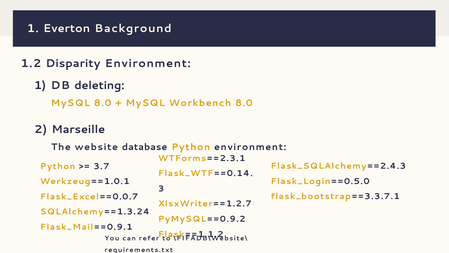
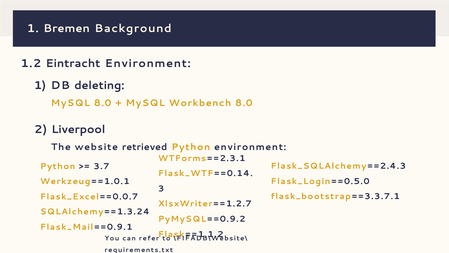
Everton: Everton -> Bremen (67, 28)
Disparity: Disparity -> Eintracht (73, 63)
Marseille: Marseille -> Liverpool (78, 129)
database: database -> retrieved (145, 147)
